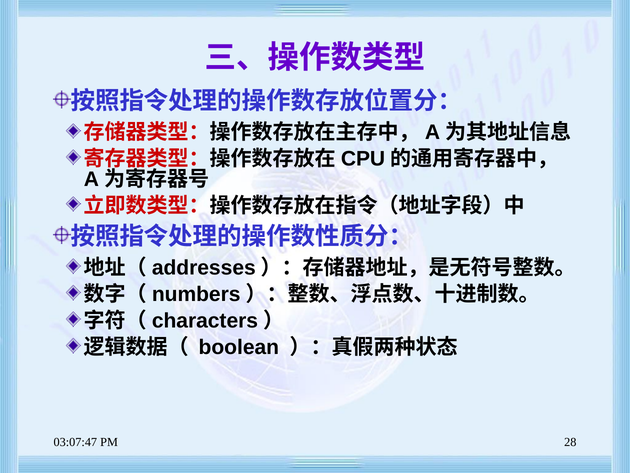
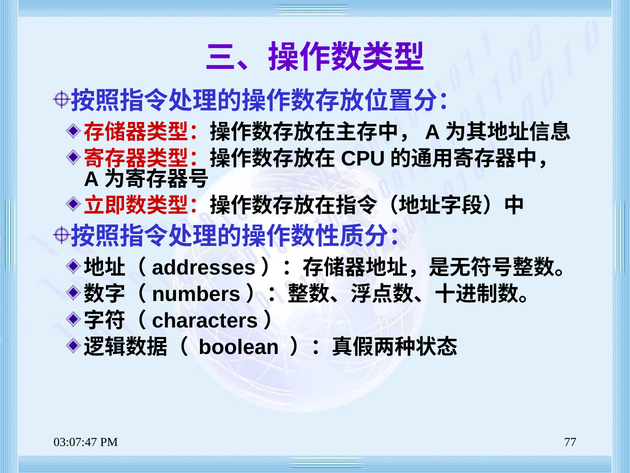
28: 28 -> 77 (570, 442)
